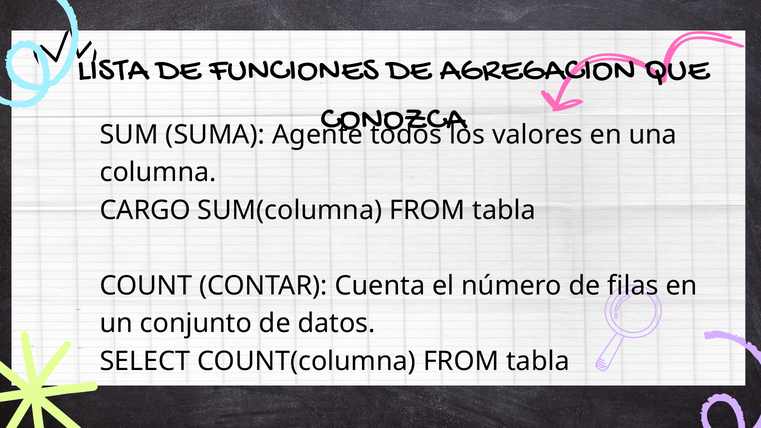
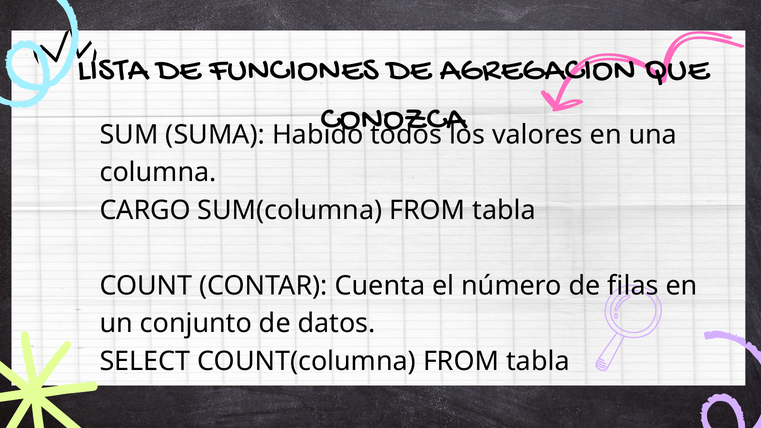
Agente: Agente -> Habido (318, 135)
